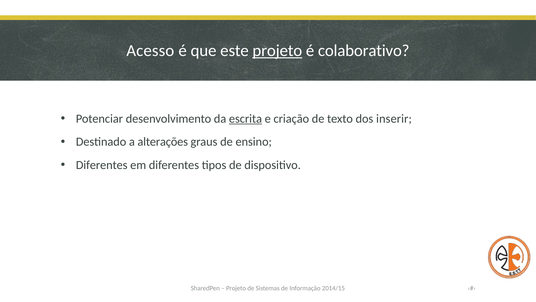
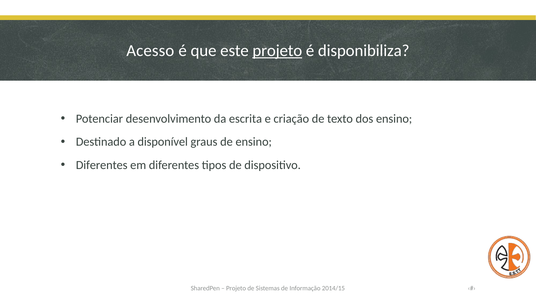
colaborativo: colaborativo -> disponibiliza (364, 51)
escrita underline: present -> none (245, 119)
dos inserir: inserir -> ensino (394, 119)
alterações: alterações -> disponível (163, 142)
